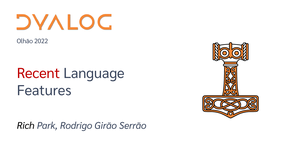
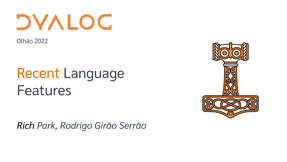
Recent colour: red -> orange (38, 73)
